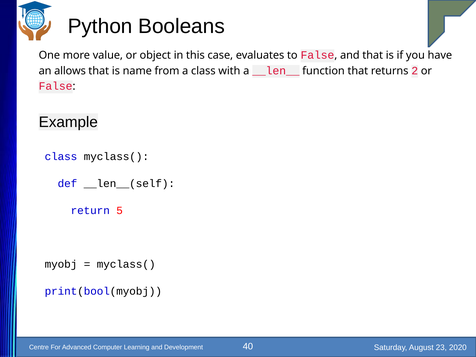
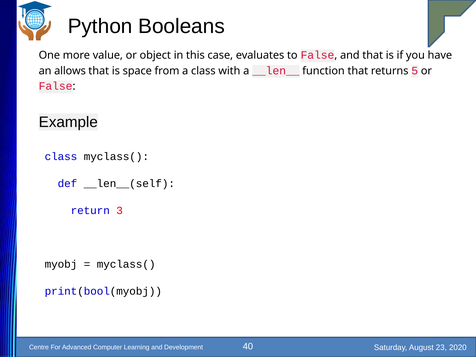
name: name -> space (137, 71)
2: 2 -> 5 (415, 71)
5: 5 -> 3 (120, 211)
